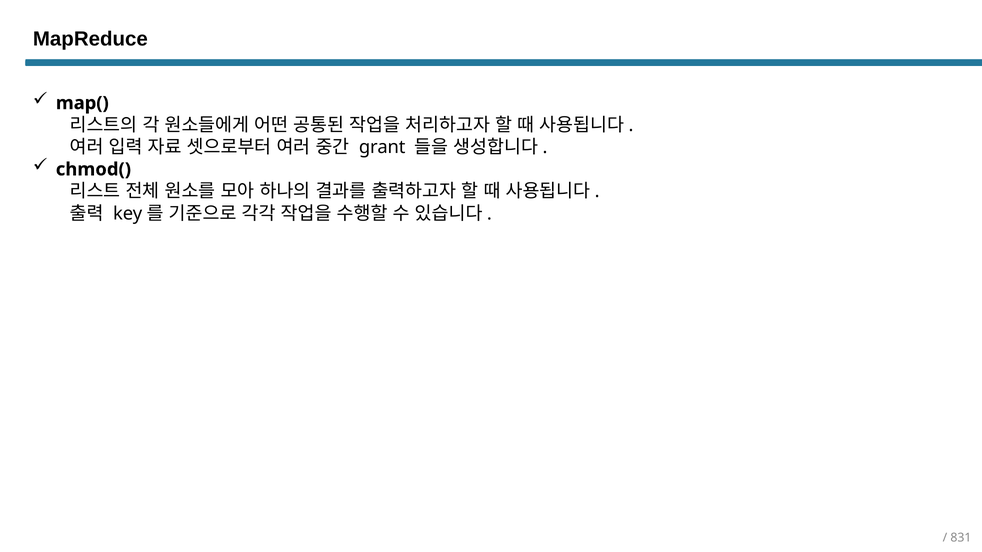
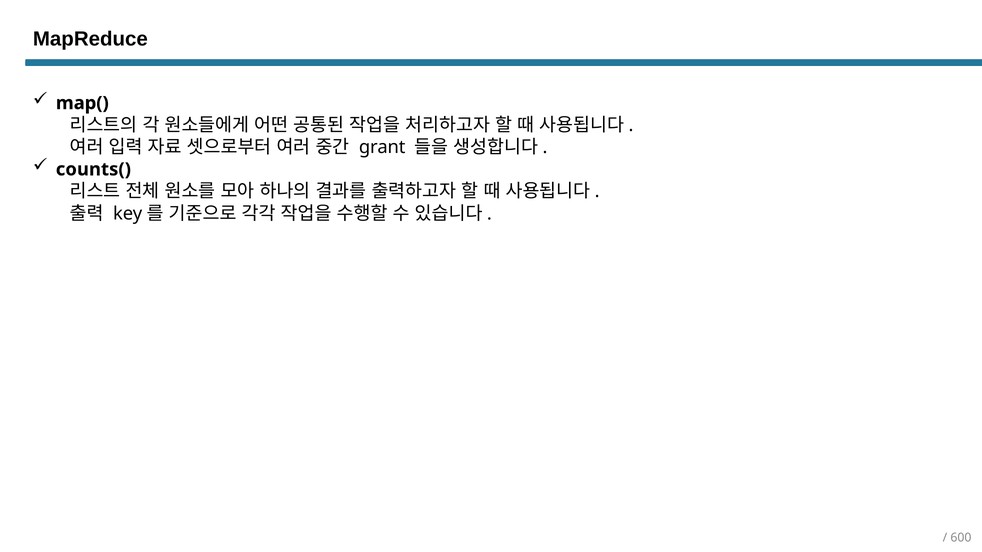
chmod(: chmod( -> counts( (93, 169)
831: 831 -> 600 (961, 538)
